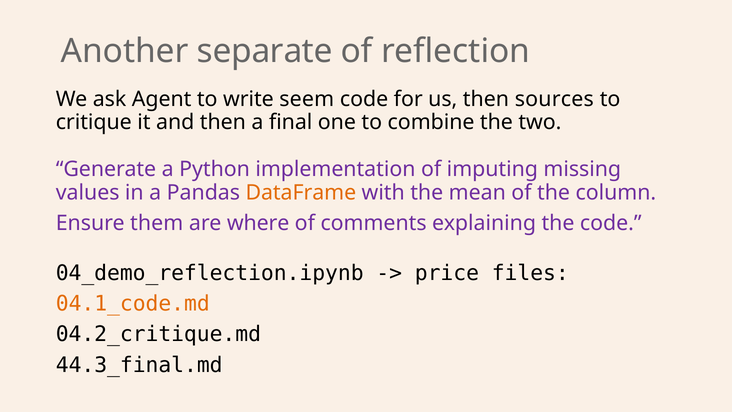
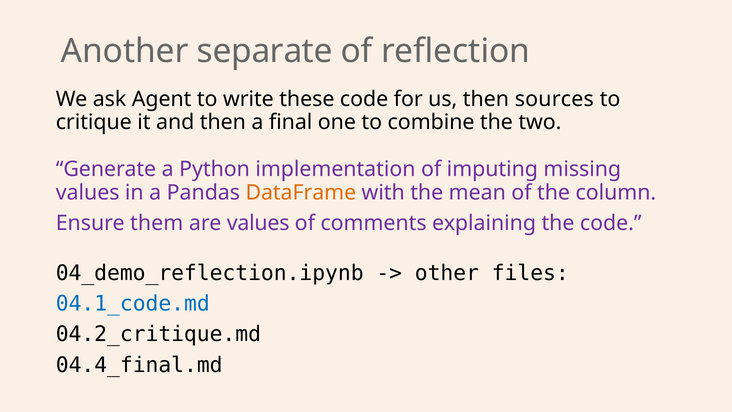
seem: seem -> these (307, 99)
are where: where -> values (258, 223)
price: price -> other (447, 273)
04.1_code.md colour: orange -> blue (133, 303)
44.3_final.md: 44.3_final.md -> 04.4_final.md (139, 365)
